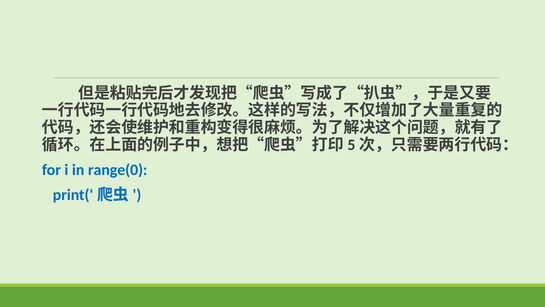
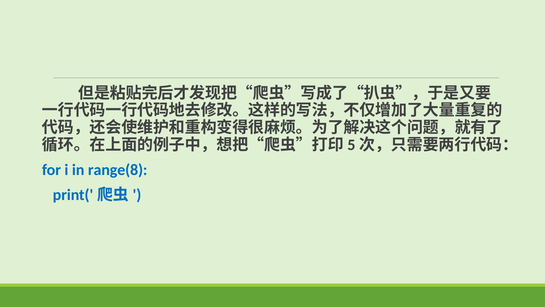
range(0: range(0 -> range(8 (118, 170)
